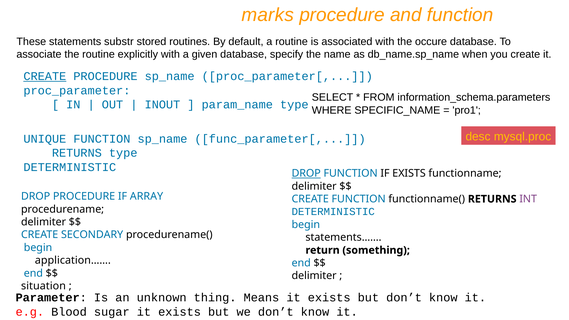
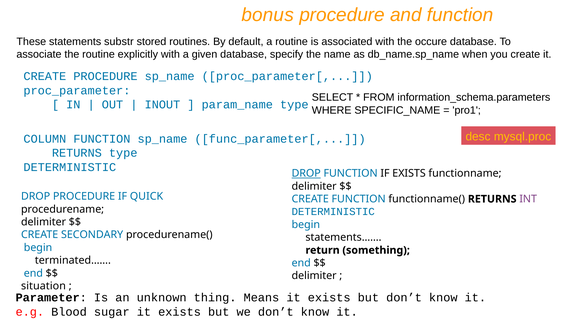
marks: marks -> bonus (268, 15)
CREATE underline: present -> none (45, 76)
UNIQUE: UNIQUE -> COLUMN (45, 139)
ARRAY: ARRAY -> QUICK (147, 196)
application……: application…… -> terminated…… (73, 260)
